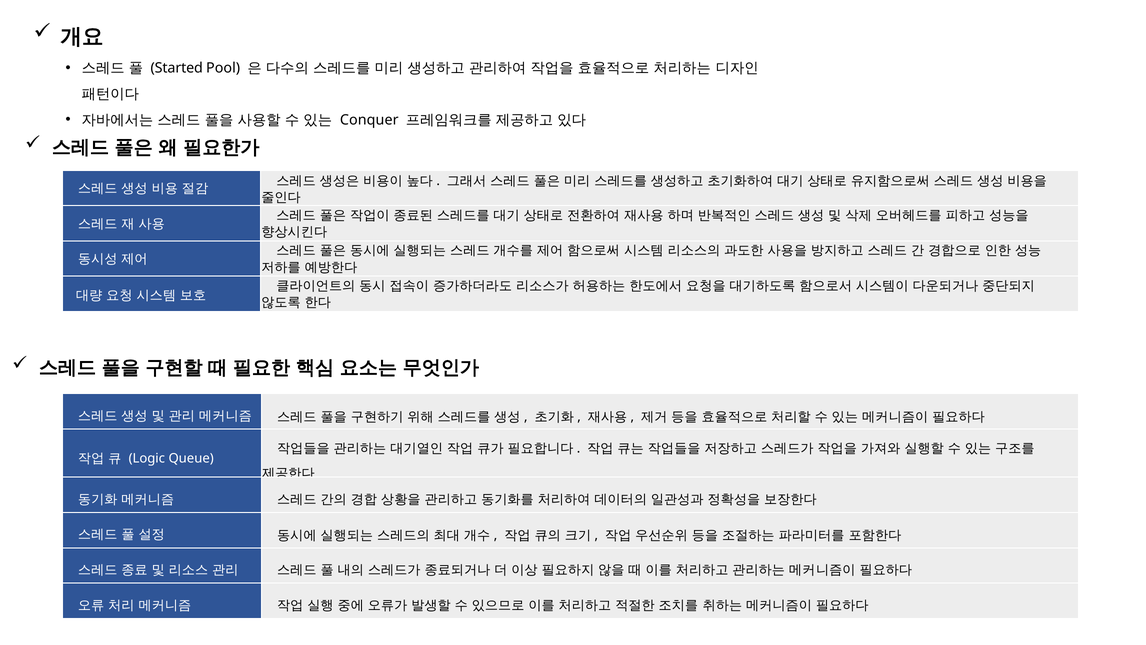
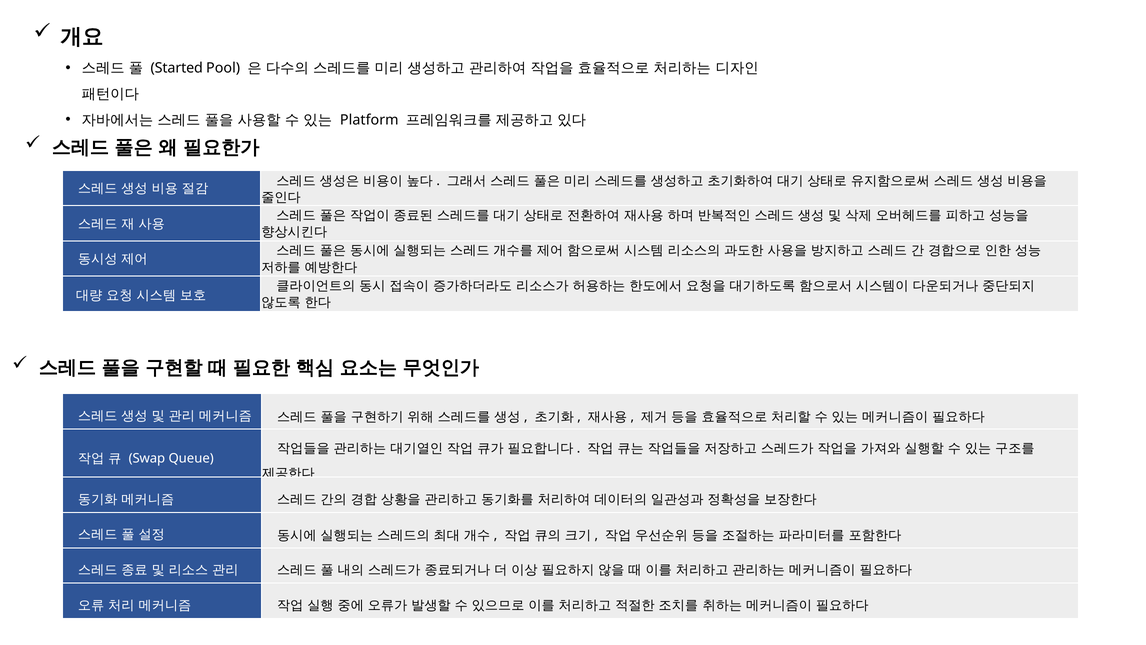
Conquer: Conquer -> Platform (369, 120)
Logic: Logic -> Swap (147, 458)
